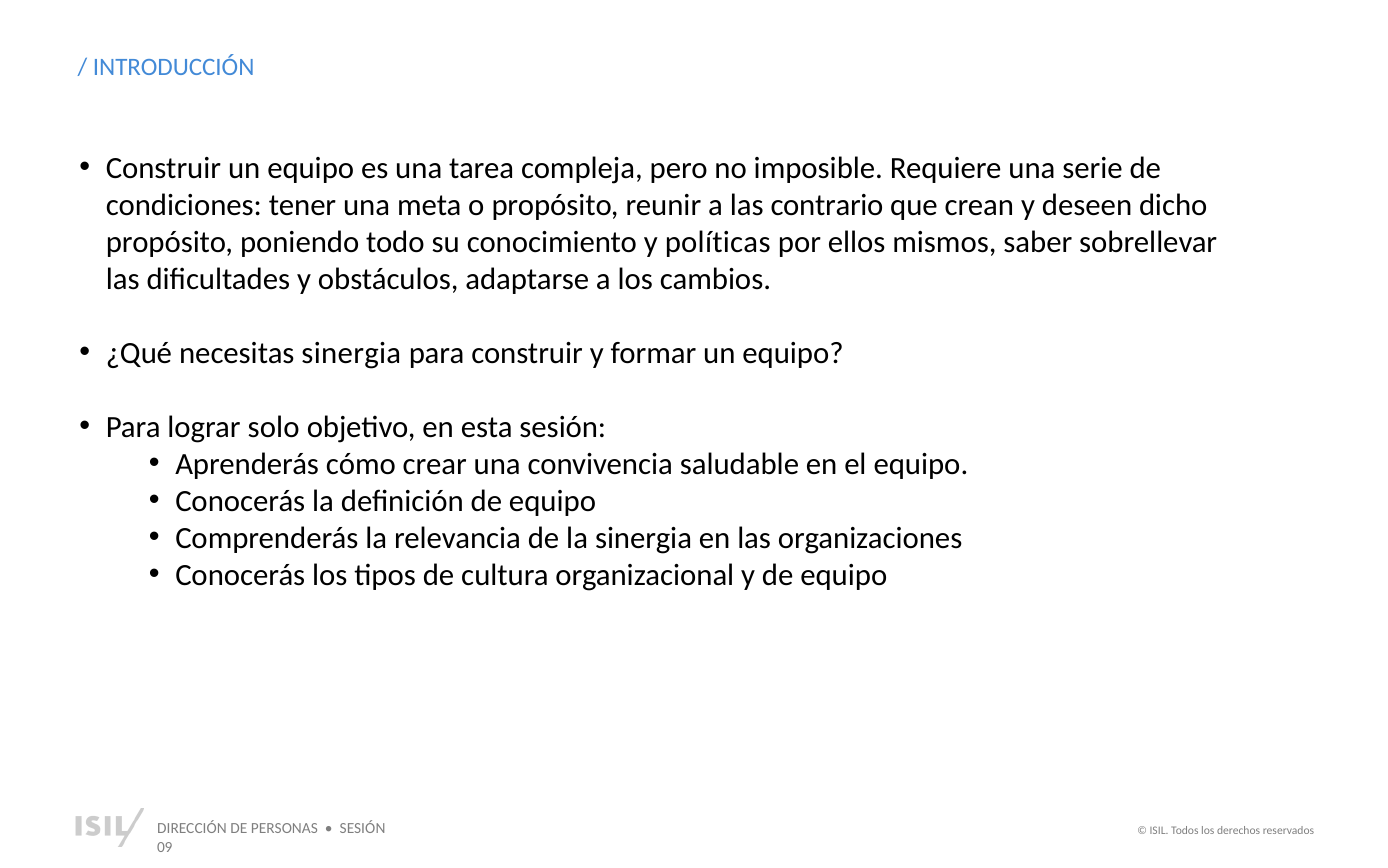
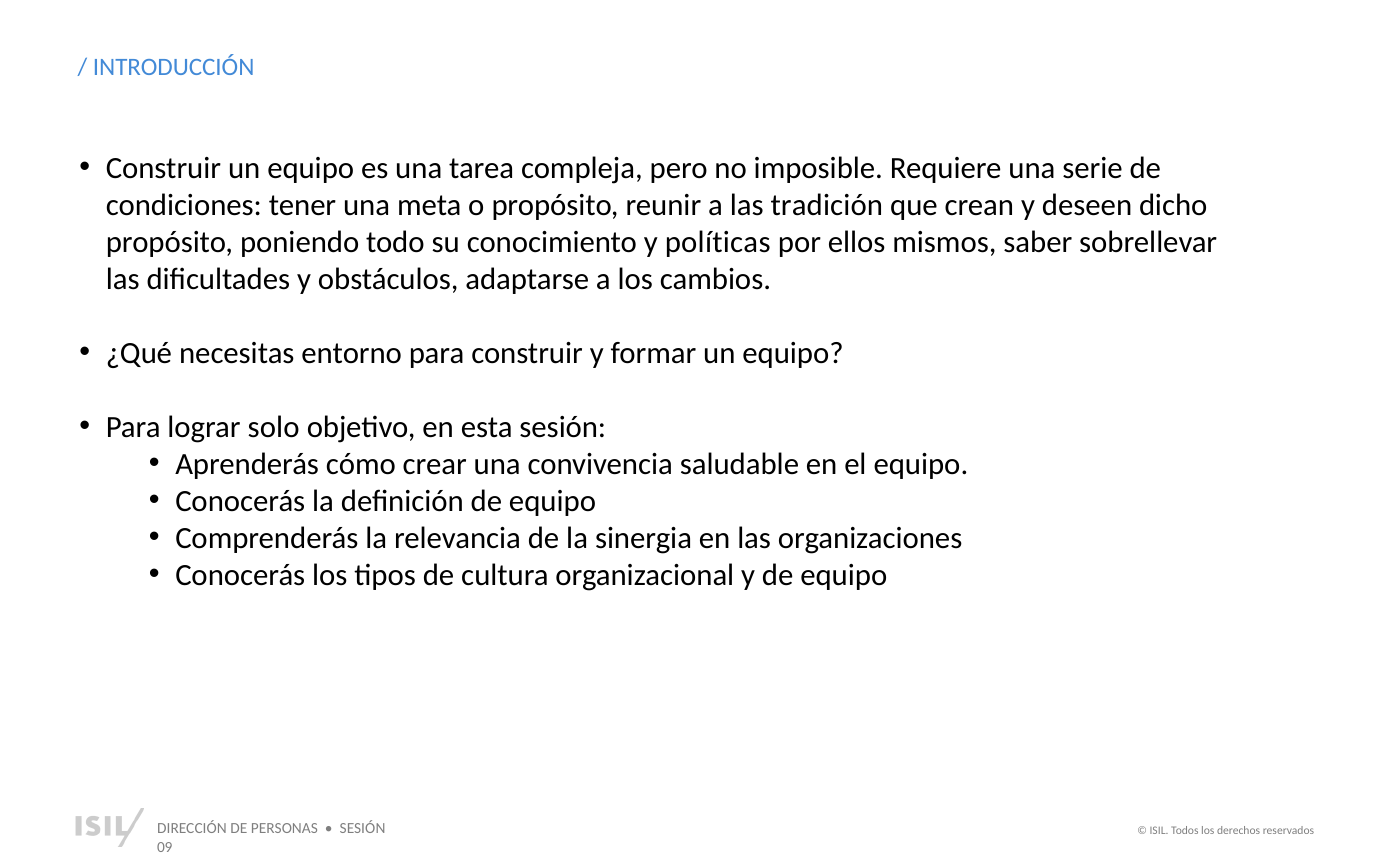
contrario: contrario -> tradición (827, 205)
necesitas sinergia: sinergia -> entorno (352, 353)
